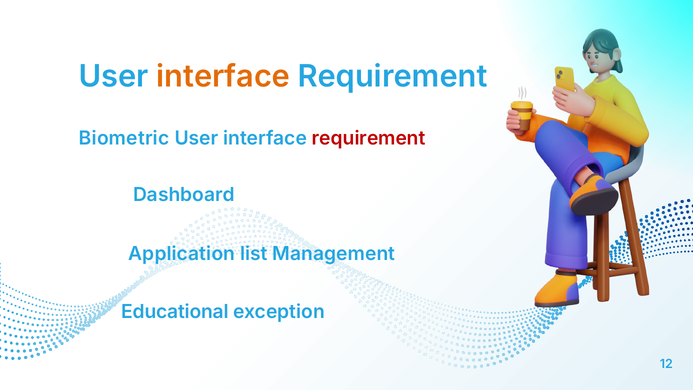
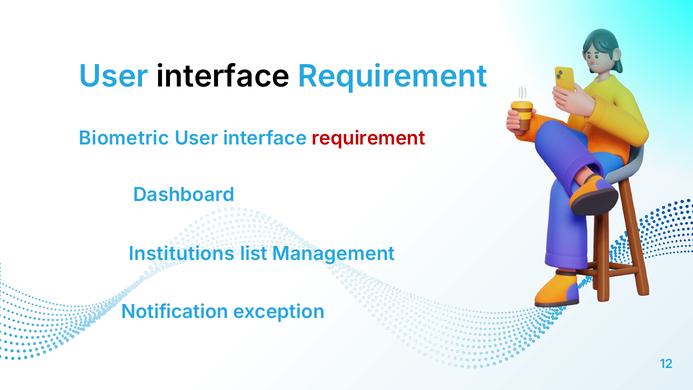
interface colour: orange -> black (223, 77)
Application: Application -> Institutions (182, 254)
Educational: Educational -> Notification (175, 312)
